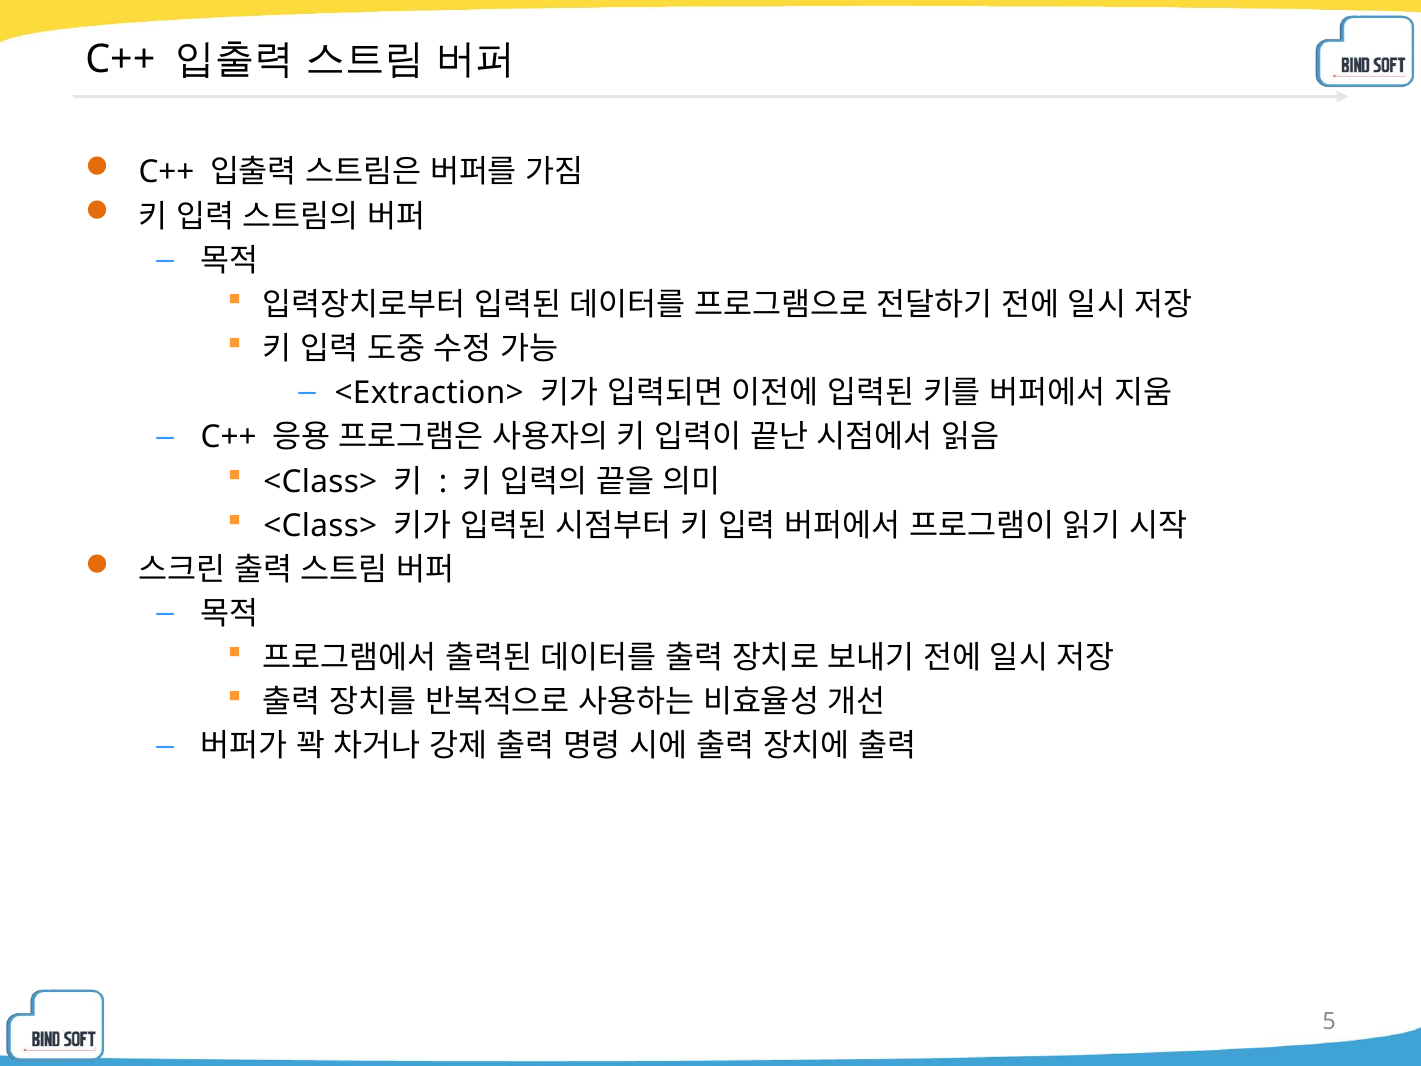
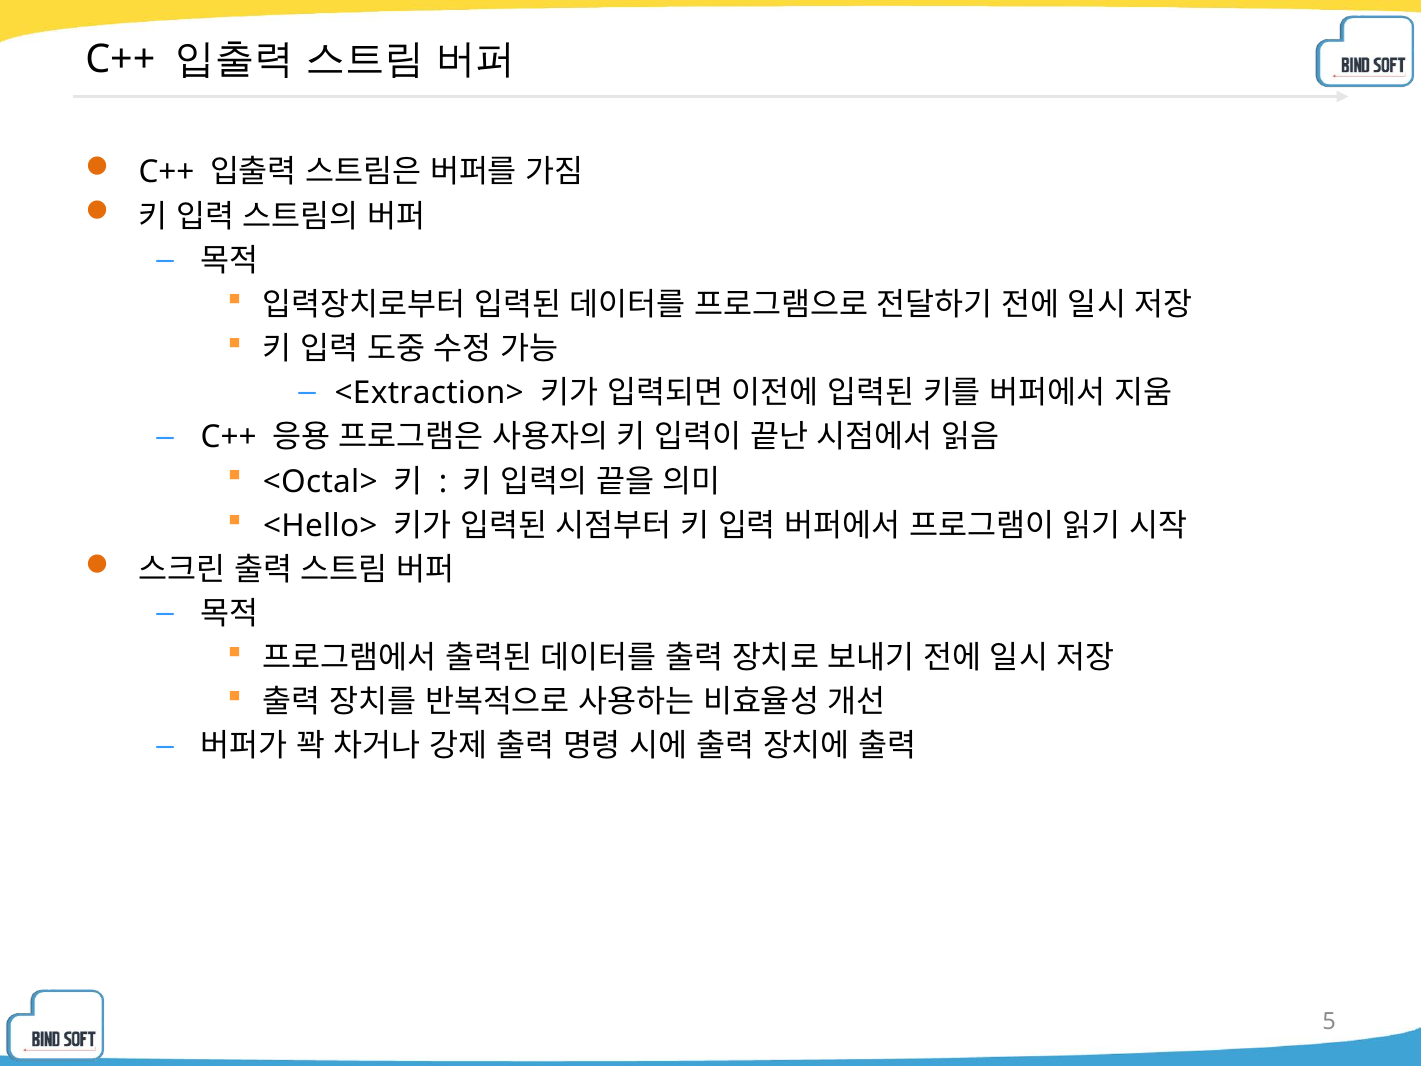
<Class>: <Class> -> <Octal> (320, 482)
<Class>: <Class> -> <Hello> (320, 526)
